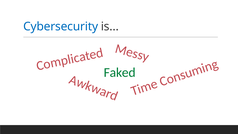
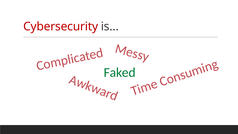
Cybersecurity colour: blue -> red (61, 27)
